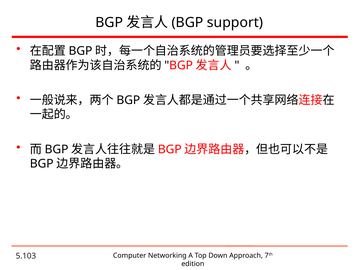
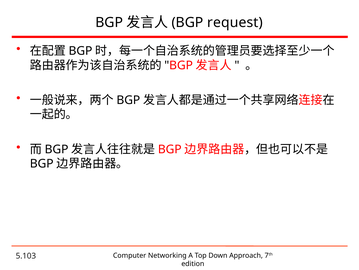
support: support -> request (235, 23)
